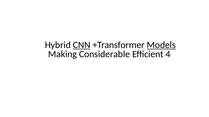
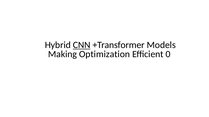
Models underline: present -> none (161, 45)
Considerable: Considerable -> Optimization (105, 54)
4: 4 -> 0 (168, 54)
